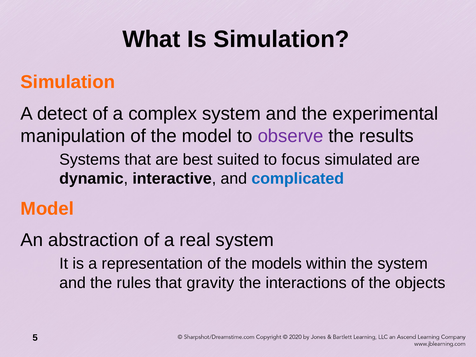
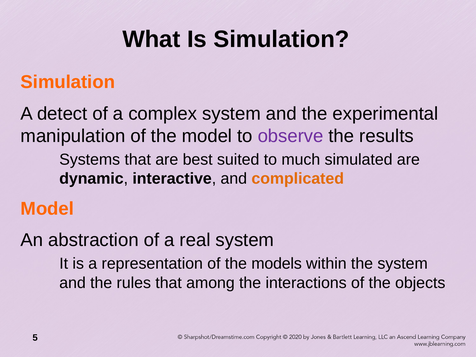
focus: focus -> much (301, 160)
complicated colour: blue -> orange (298, 179)
gravity: gravity -> among (210, 283)
